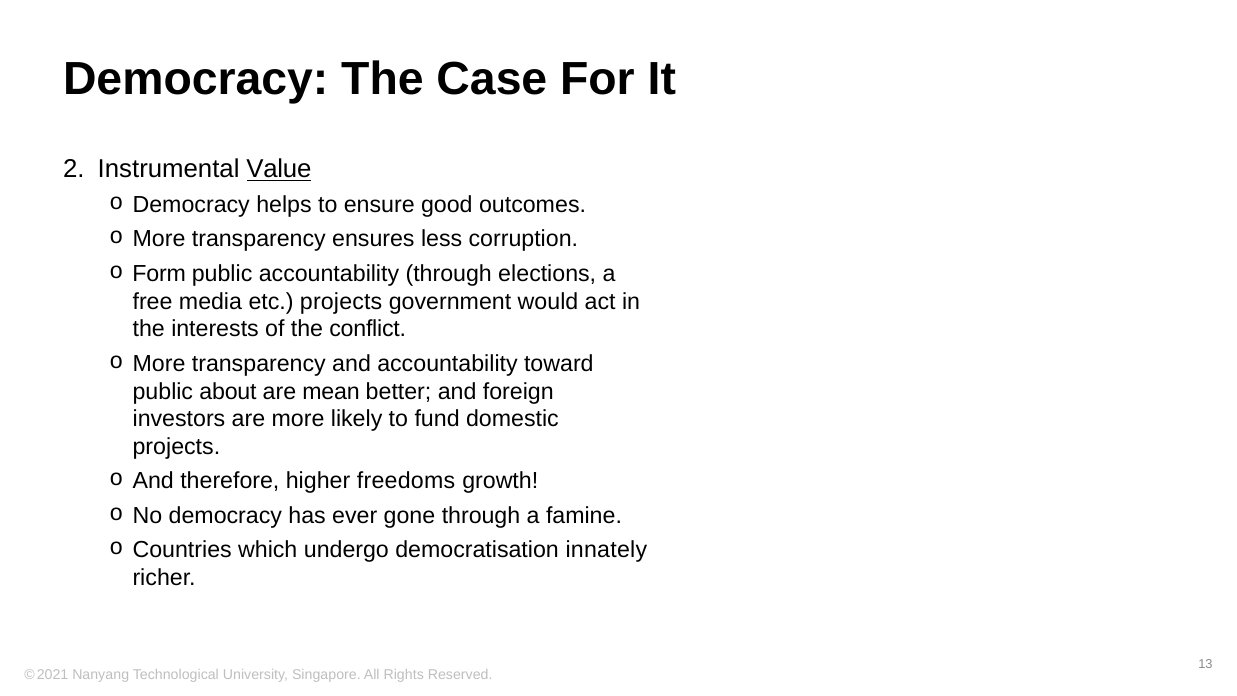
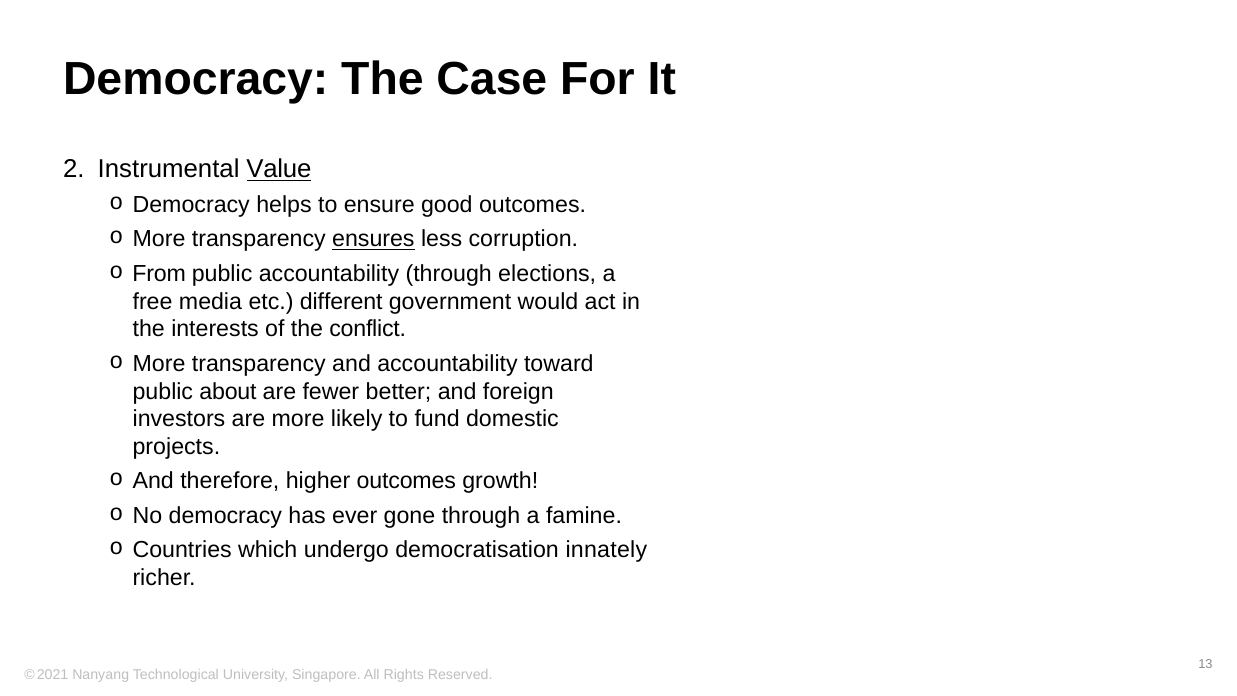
ensures underline: none -> present (373, 239)
Form: Form -> From (159, 273)
etc projects: projects -> different (341, 301)
mean: mean -> fewer (331, 391)
higher freedoms: freedoms -> outcomes (406, 481)
